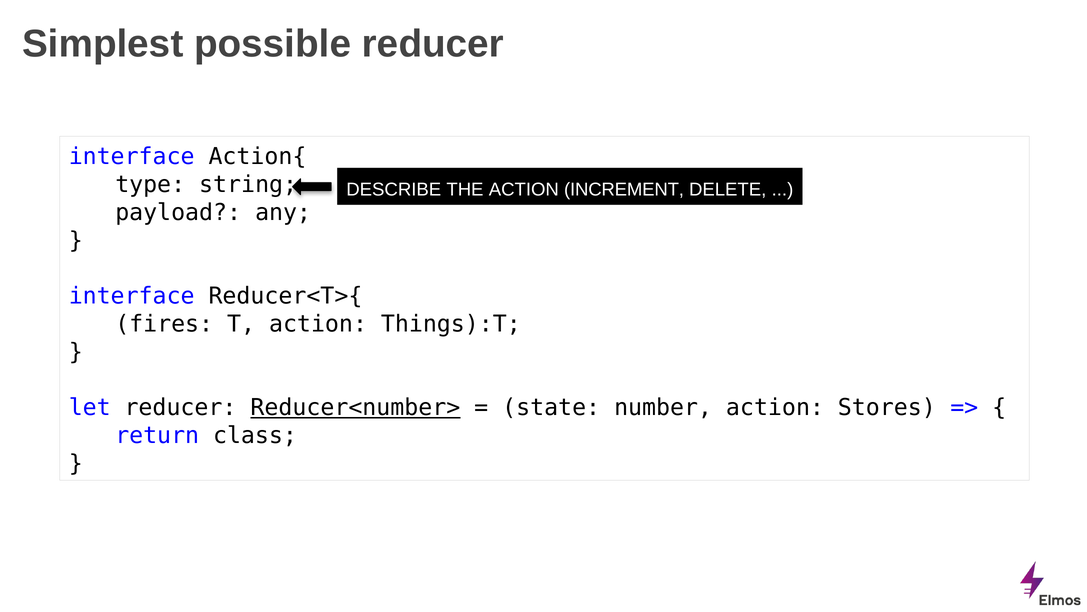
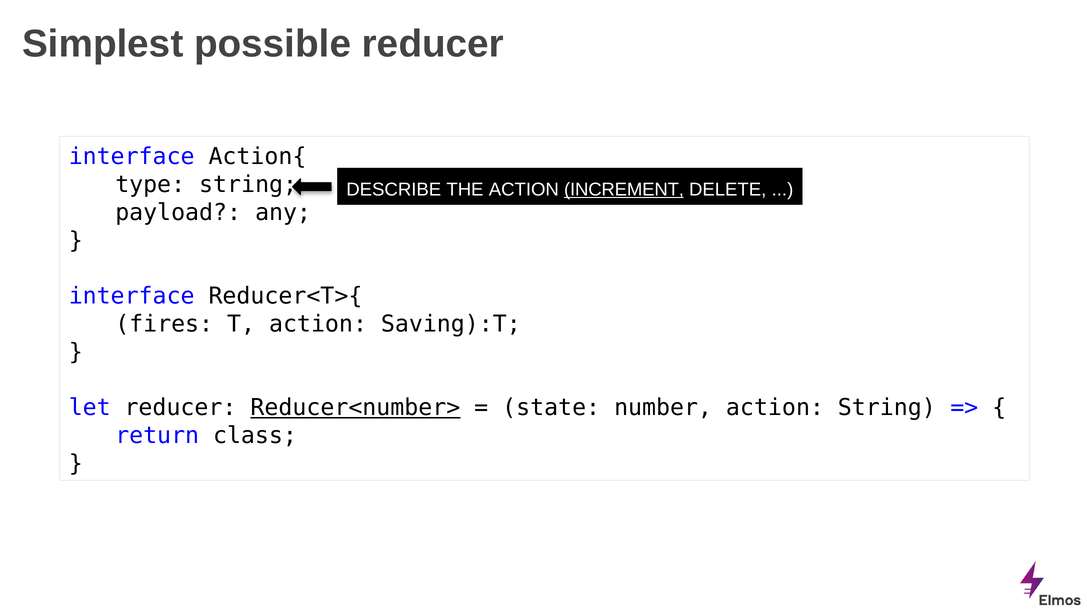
INCREMENT underline: none -> present (624, 189)
Things):T: Things):T -> Saving):T (451, 324)
action Stores: Stores -> String (887, 408)
